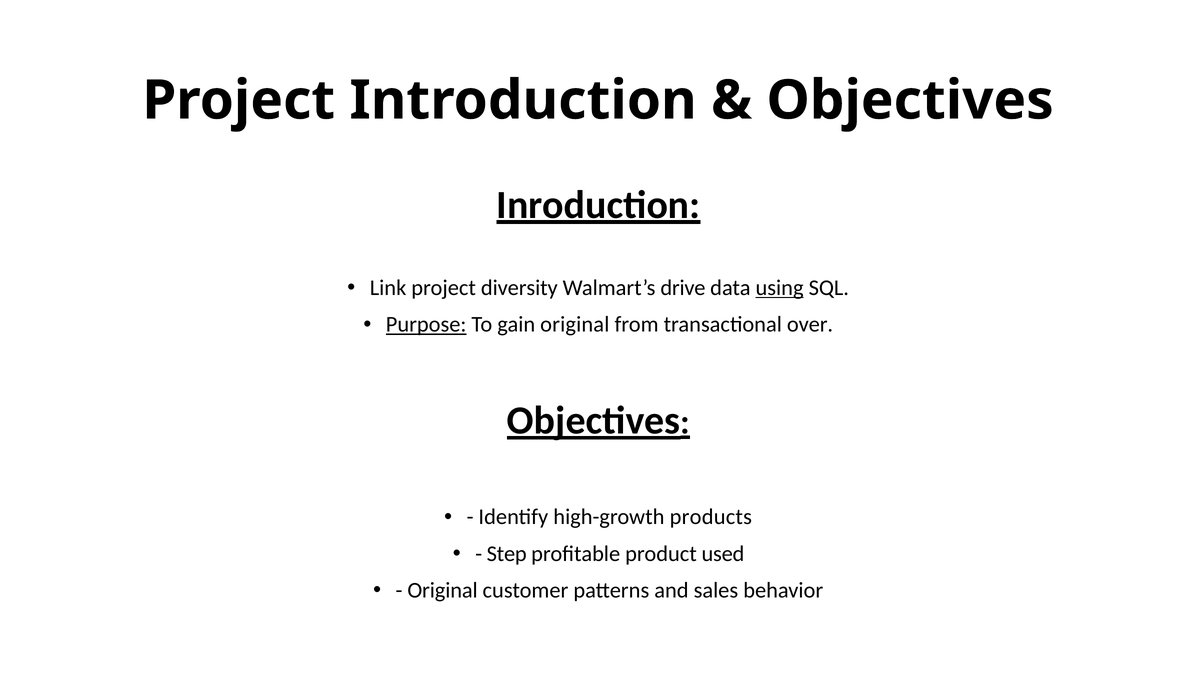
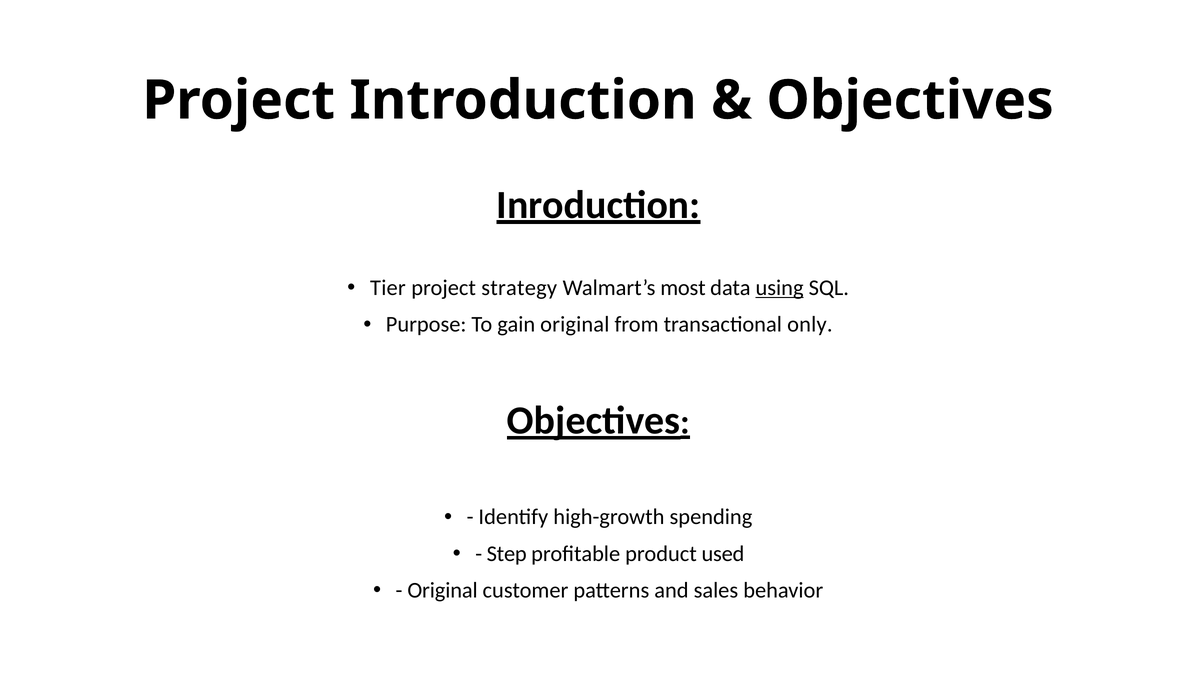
Link: Link -> Tier (388, 288)
diversity: diversity -> strategy (519, 288)
drive: drive -> most (683, 288)
Purpose underline: present -> none (426, 325)
over: over -> only (810, 325)
products: products -> spending (711, 517)
